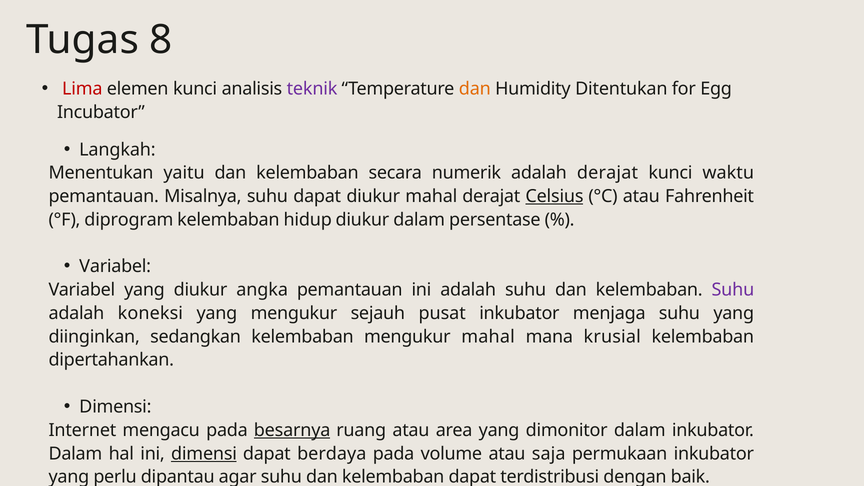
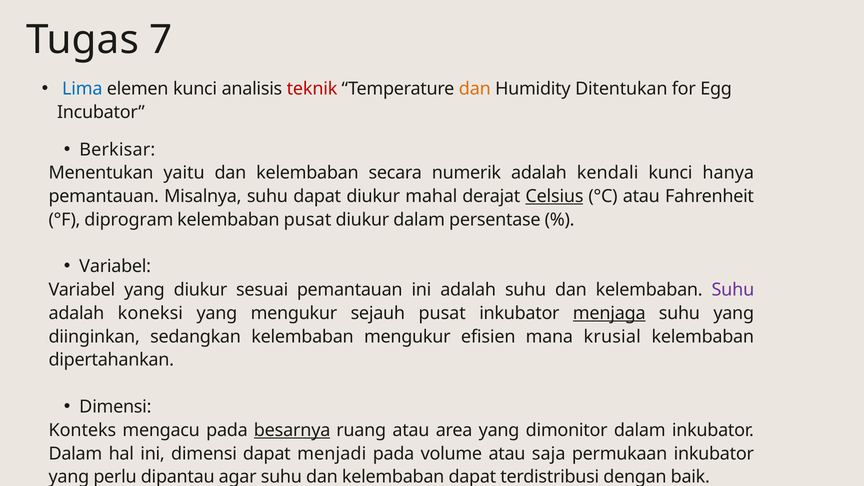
8: 8 -> 7 (161, 40)
Lima colour: red -> blue (82, 89)
teknik colour: purple -> red (312, 89)
Langkah: Langkah -> Berkisar (117, 150)
adalah derajat: derajat -> kendali (608, 173)
waktu: waktu -> hanya (728, 173)
kelembaban hidup: hidup -> pusat (308, 220)
angka: angka -> sesuai (262, 290)
menjaga underline: none -> present (609, 313)
mengukur mahal: mahal -> efisien (488, 337)
Internet: Internet -> Konteks (82, 430)
dimensi underline: present -> none (204, 454)
berdaya: berdaya -> menjadi (332, 454)
